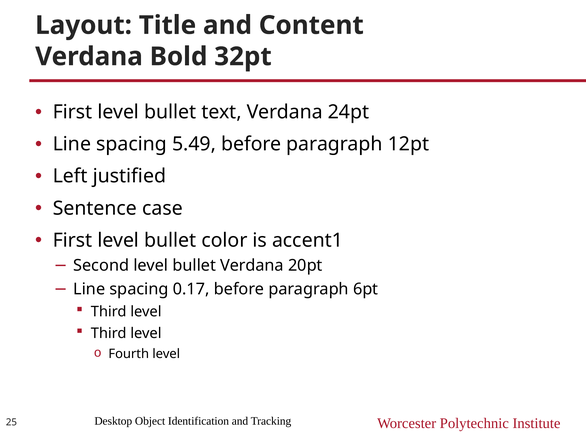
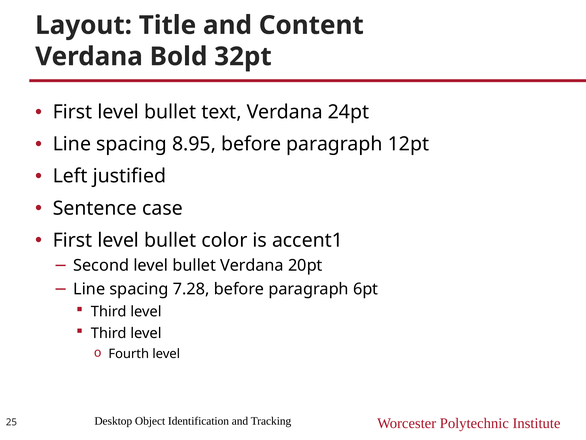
5.49: 5.49 -> 8.95 (194, 144)
0.17: 0.17 -> 7.28 (191, 289)
